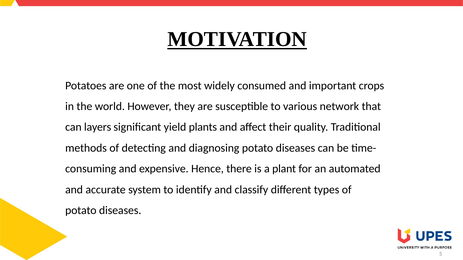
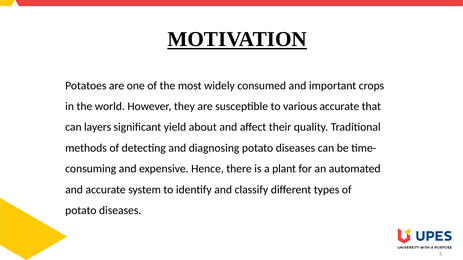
various network: network -> accurate (339, 107)
plants: plants -> about (203, 127)
